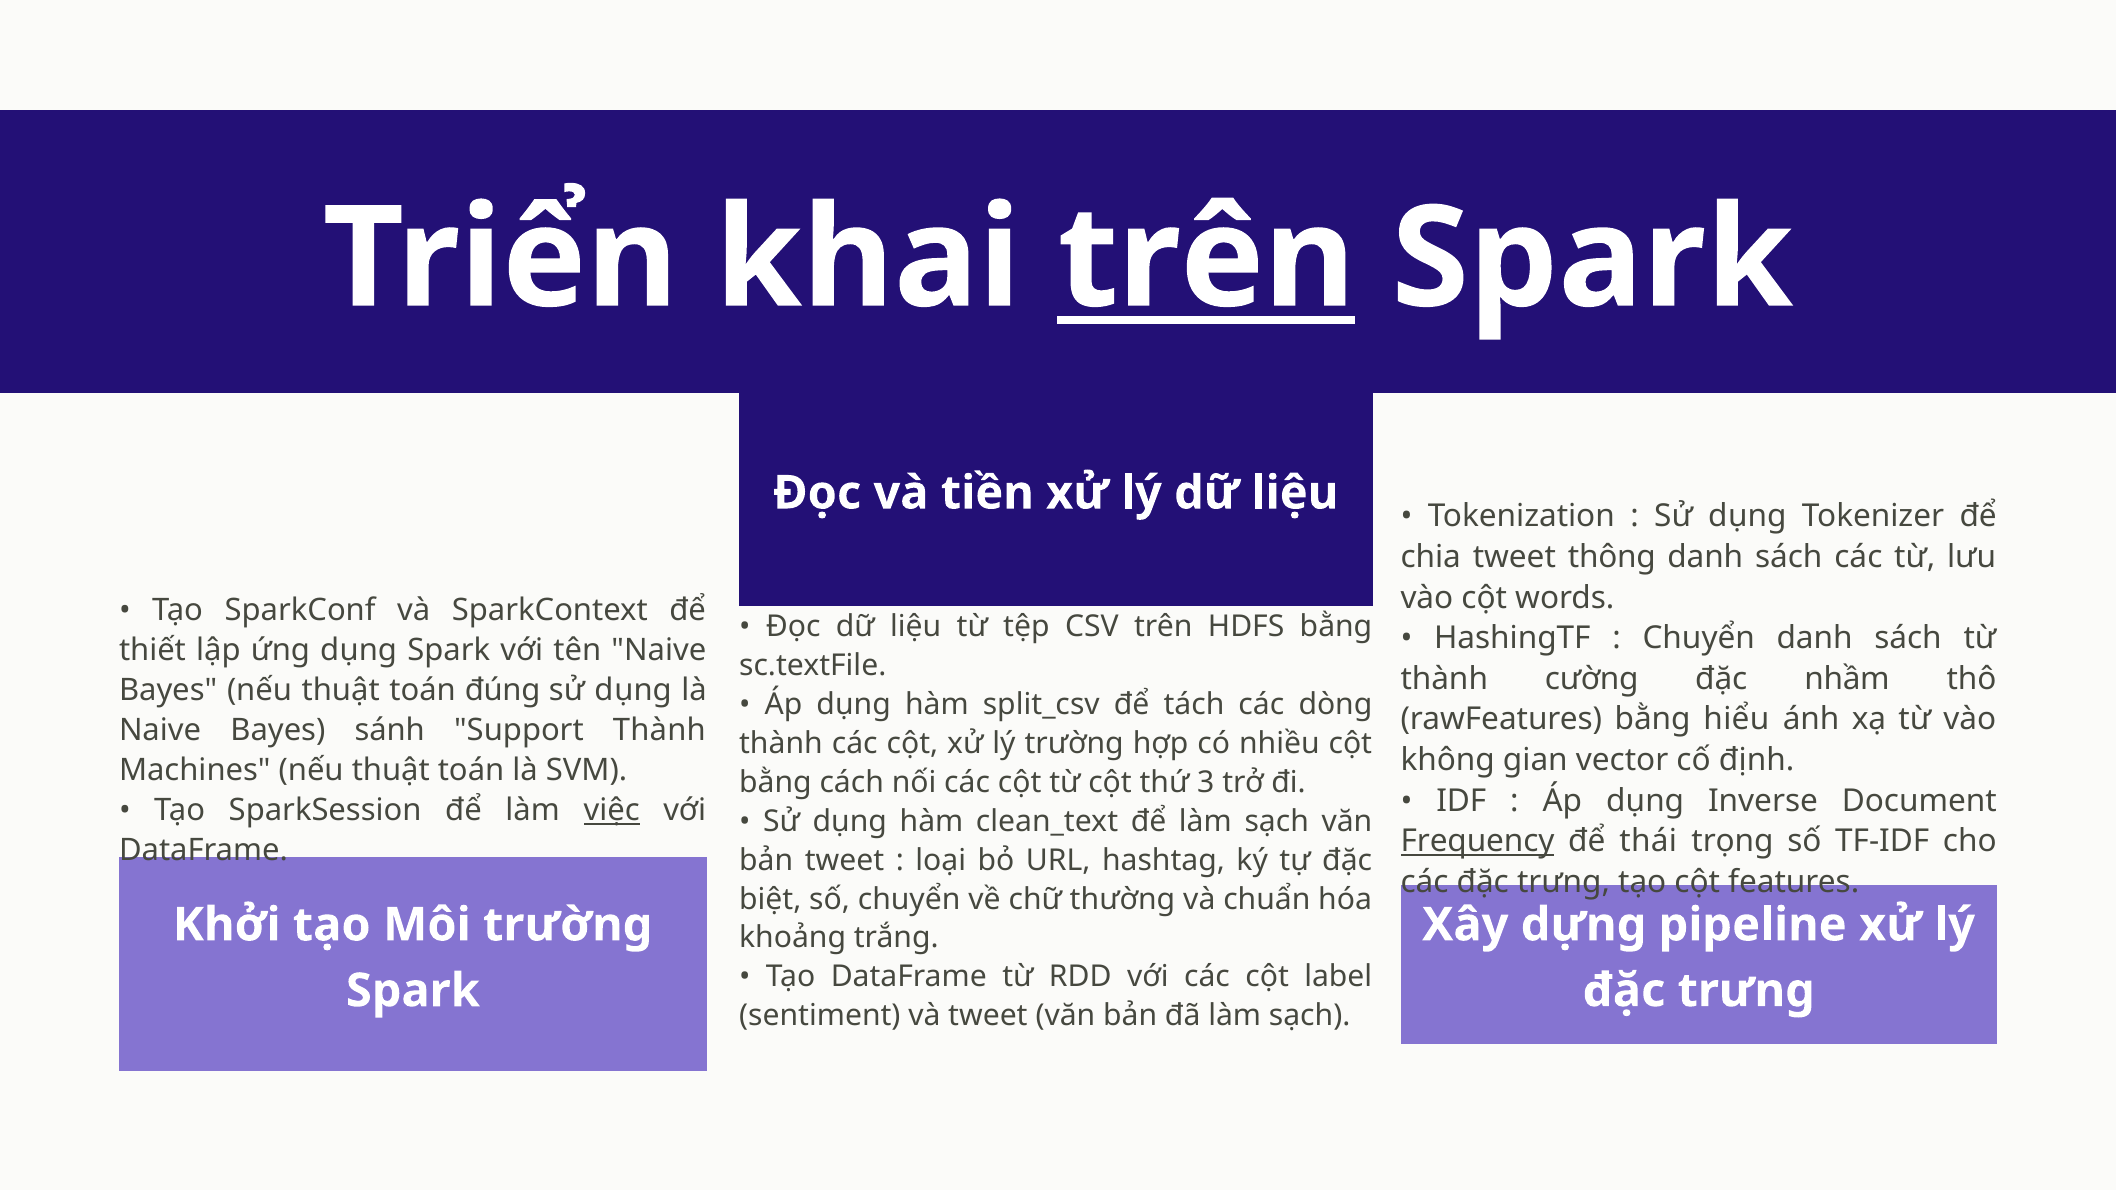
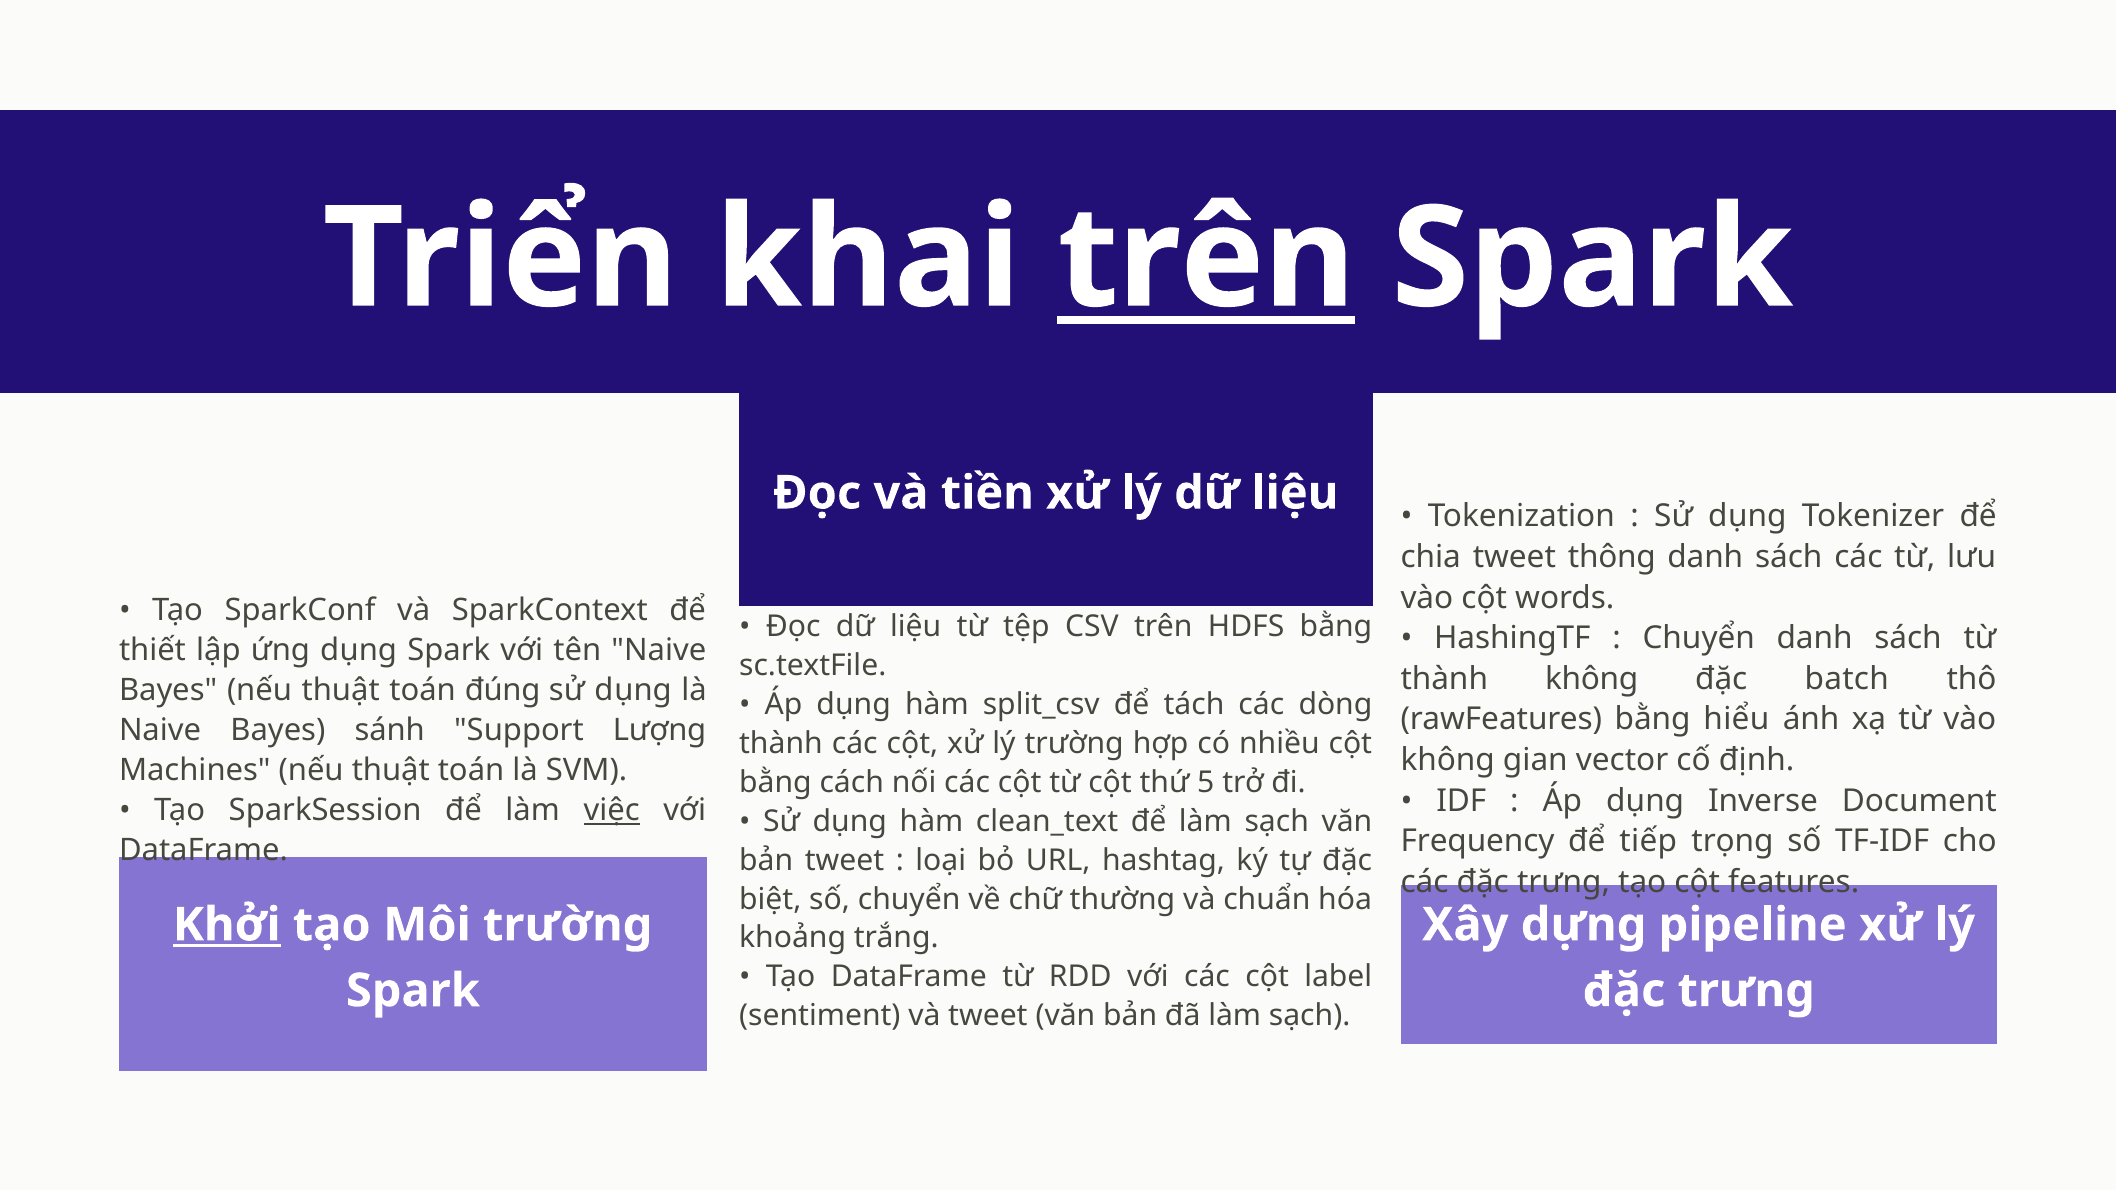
thành cường: cường -> không (1592, 679)
nhầm: nhầm -> batch (1847, 679)
Support Thành: Thành -> Lượng (660, 731)
3: 3 -> 5 (1206, 783)
Frequency underline: present -> none (1478, 842)
thái: thái -> tiếp (1648, 842)
Khởi underline: none -> present (227, 925)
